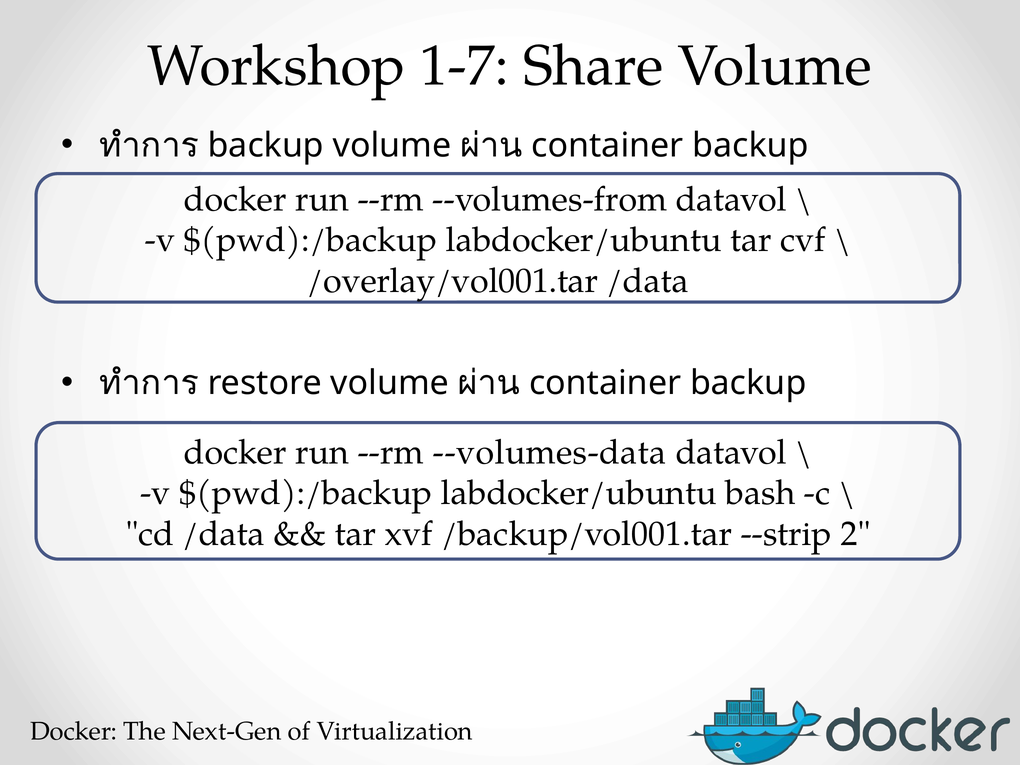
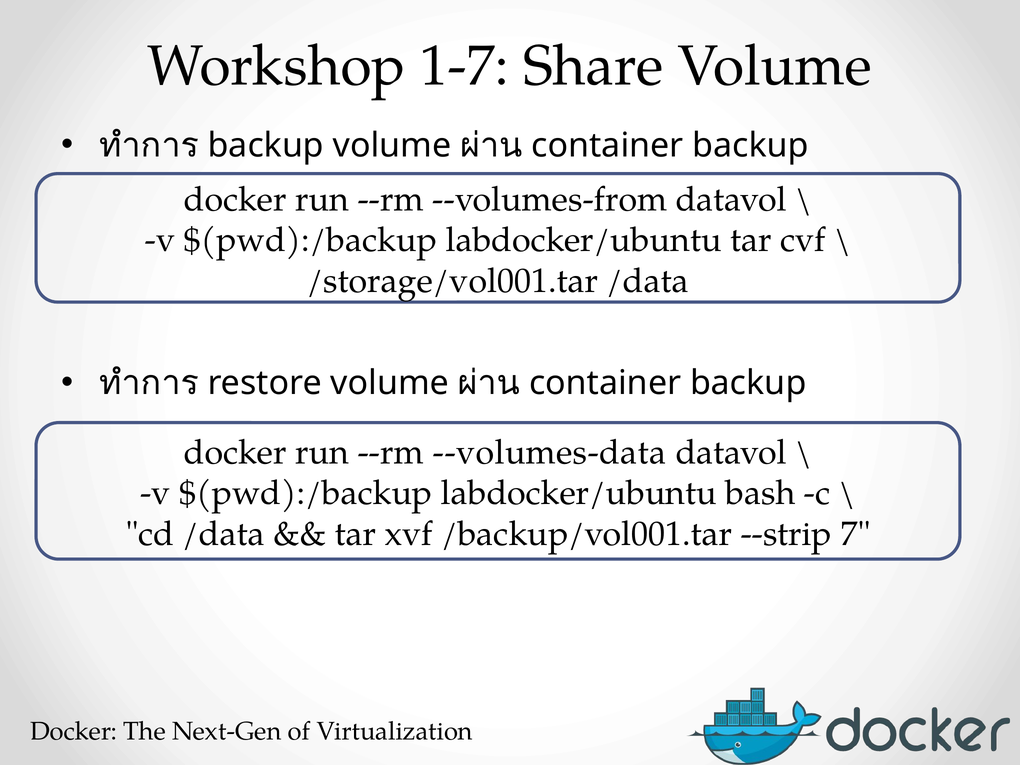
/overlay/vol001.tar: /overlay/vol001.tar -> /storage/vol001.tar (452, 281)
2: 2 -> 7 (855, 534)
